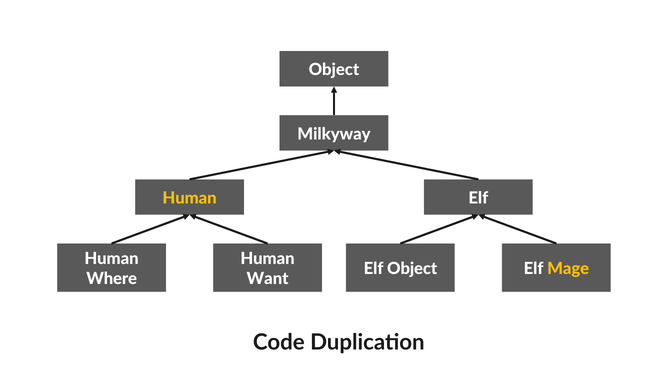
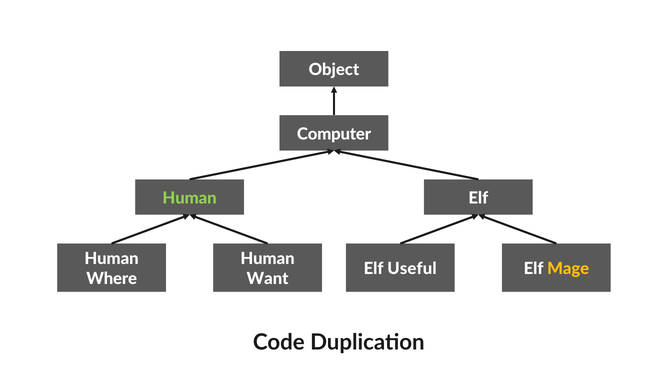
Milkyway: Milkyway -> Computer (334, 134)
Human colour: yellow -> light green (190, 198)
Elf Object: Object -> Useful (412, 269)
